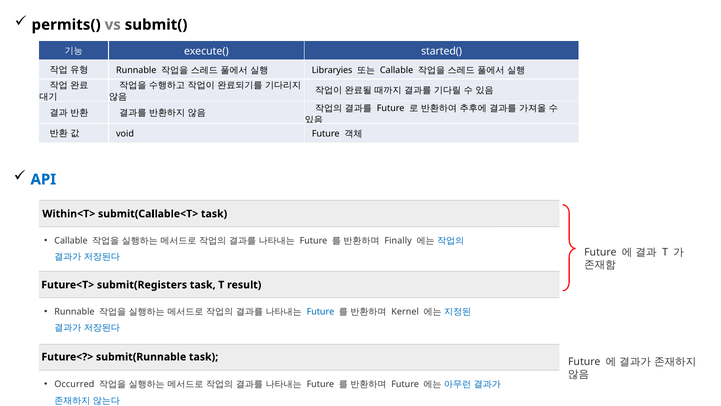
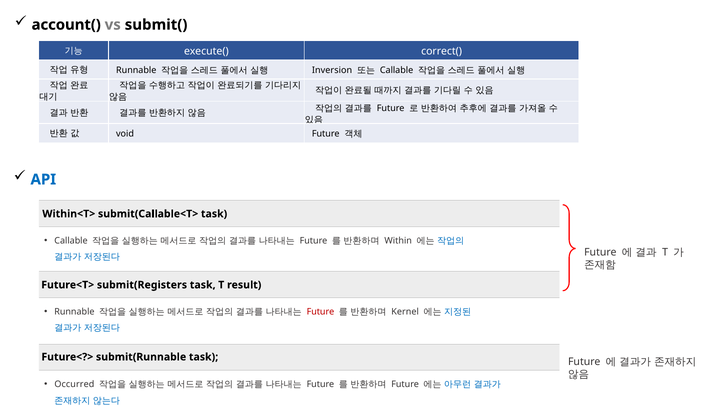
permits(: permits( -> account( (66, 25)
started(: started( -> correct( (442, 51)
Libraryies: Libraryies -> Inversion (332, 70)
Finally: Finally -> Within (398, 240)
Future colour: blue -> red (320, 311)
